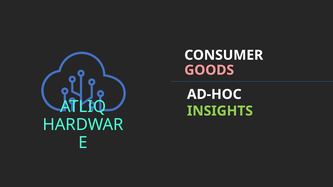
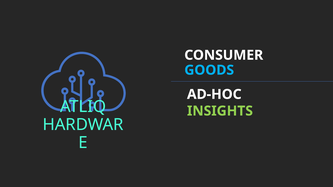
GOODS colour: pink -> light blue (209, 70)
